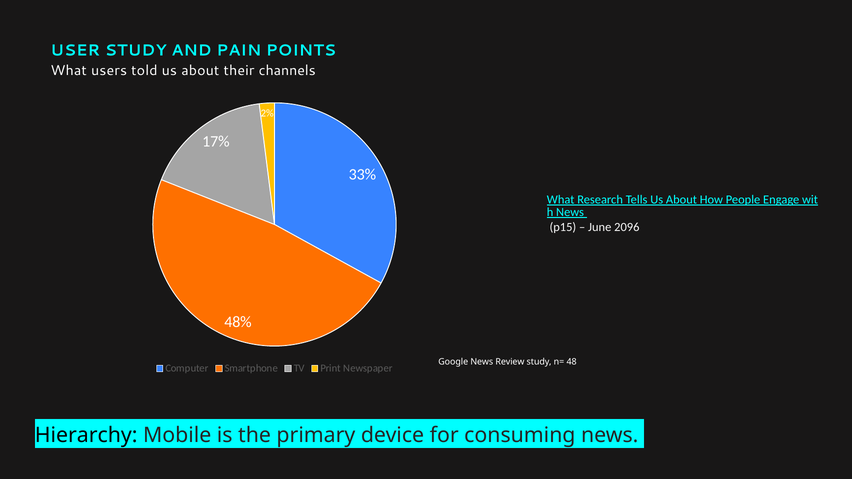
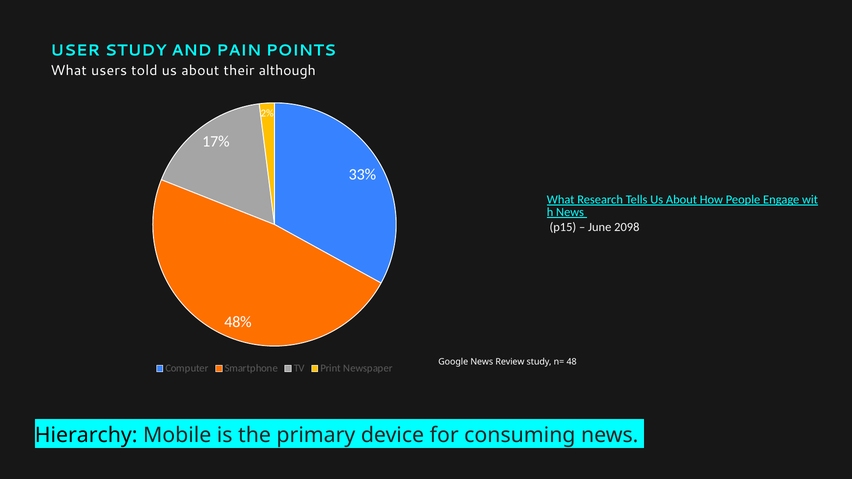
channels: channels -> although (287, 71)
2096: 2096 -> 2098 (627, 227)
